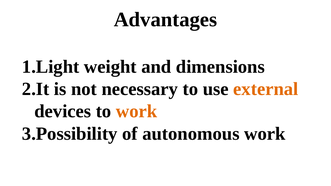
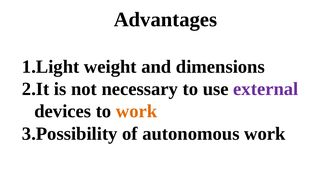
external colour: orange -> purple (266, 89)
